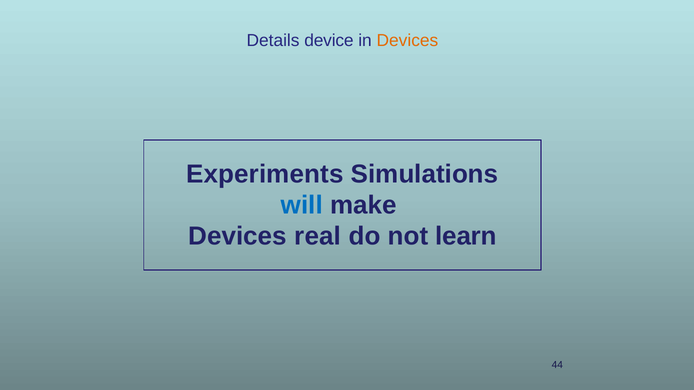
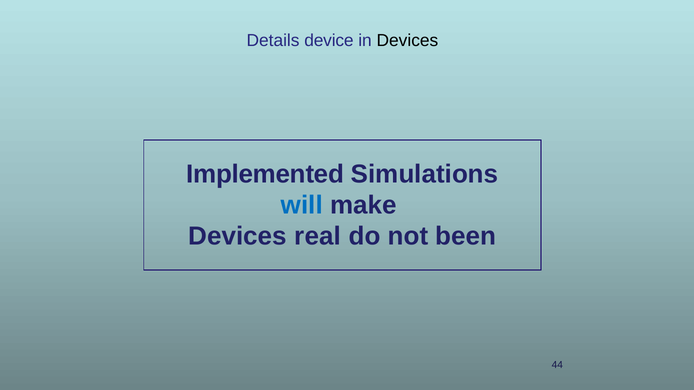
Devices colour: orange -> black (407, 40)
Experiments: Experiments -> Implemented (265, 174)
learn: learn -> been (466, 237)
